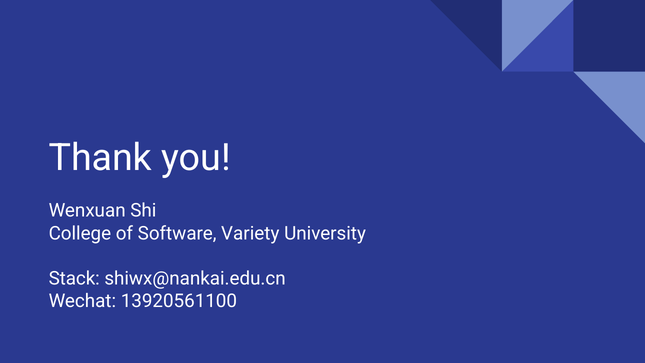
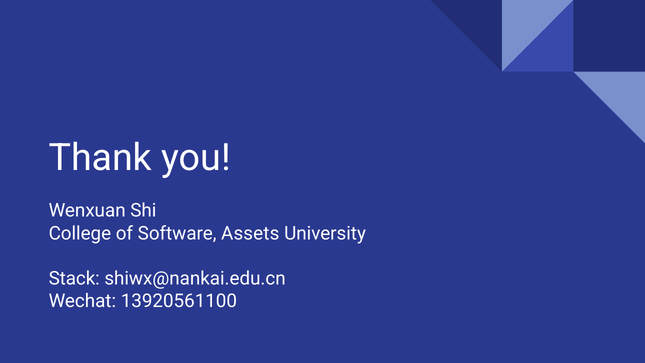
Variety: Variety -> Assets (250, 233)
